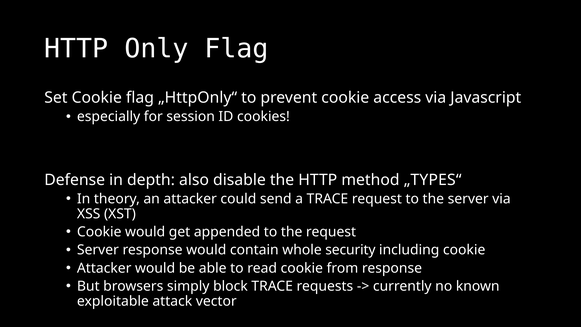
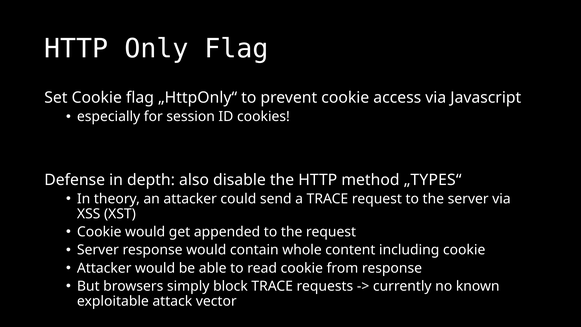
security: security -> content (350, 250)
